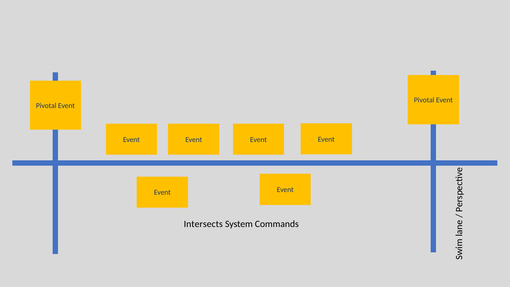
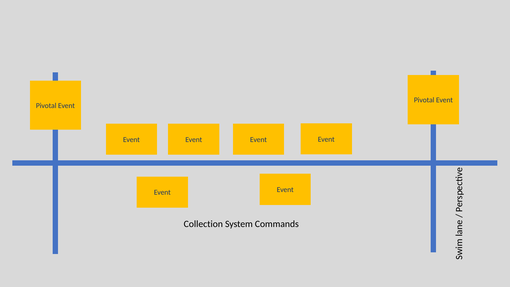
Intersects: Intersects -> Collection (203, 224)
